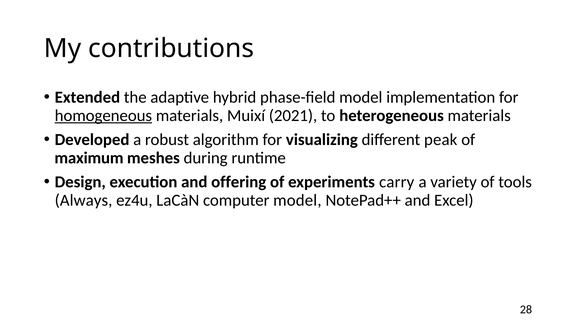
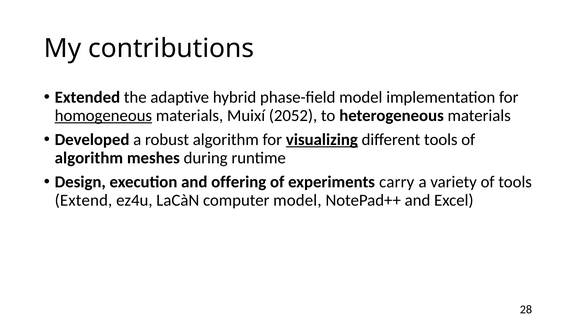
2021: 2021 -> 2052 (293, 116)
visualizing underline: none -> present (322, 140)
different peak: peak -> tools (441, 140)
maximum: maximum -> algorithm (89, 158)
Always: Always -> Extend (83, 200)
